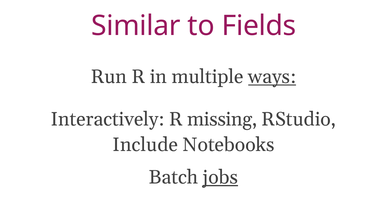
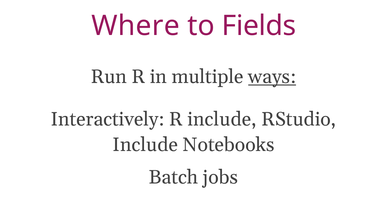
Similar: Similar -> Where (136, 26)
R missing: missing -> include (222, 119)
jobs underline: present -> none (220, 177)
